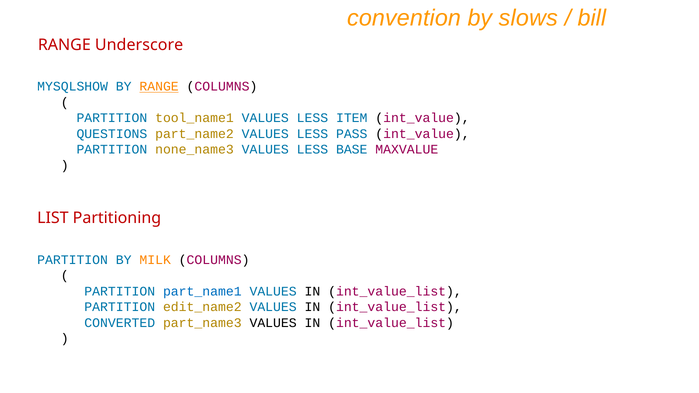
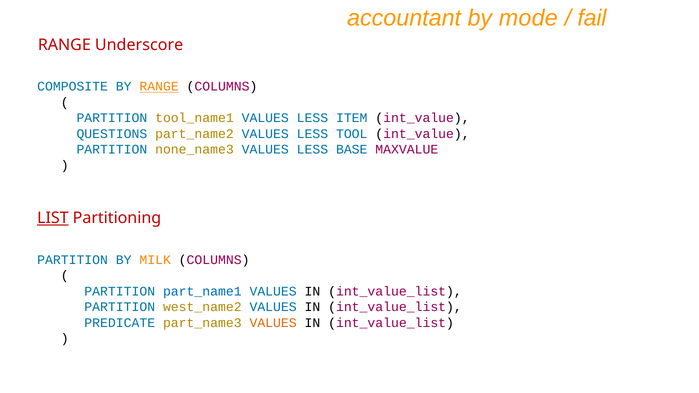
convention: convention -> accountant (404, 18)
slows: slows -> mode (528, 18)
bill: bill -> fail (592, 18)
MYSQLSHOW: MYSQLSHOW -> COMPOSITE (73, 87)
PASS: PASS -> TOOL (352, 134)
LIST underline: none -> present (53, 218)
edit_name2: edit_name2 -> west_name2 (202, 307)
CONVERTED: CONVERTED -> PREDICATE (120, 323)
VALUES colour: black -> orange (273, 323)
